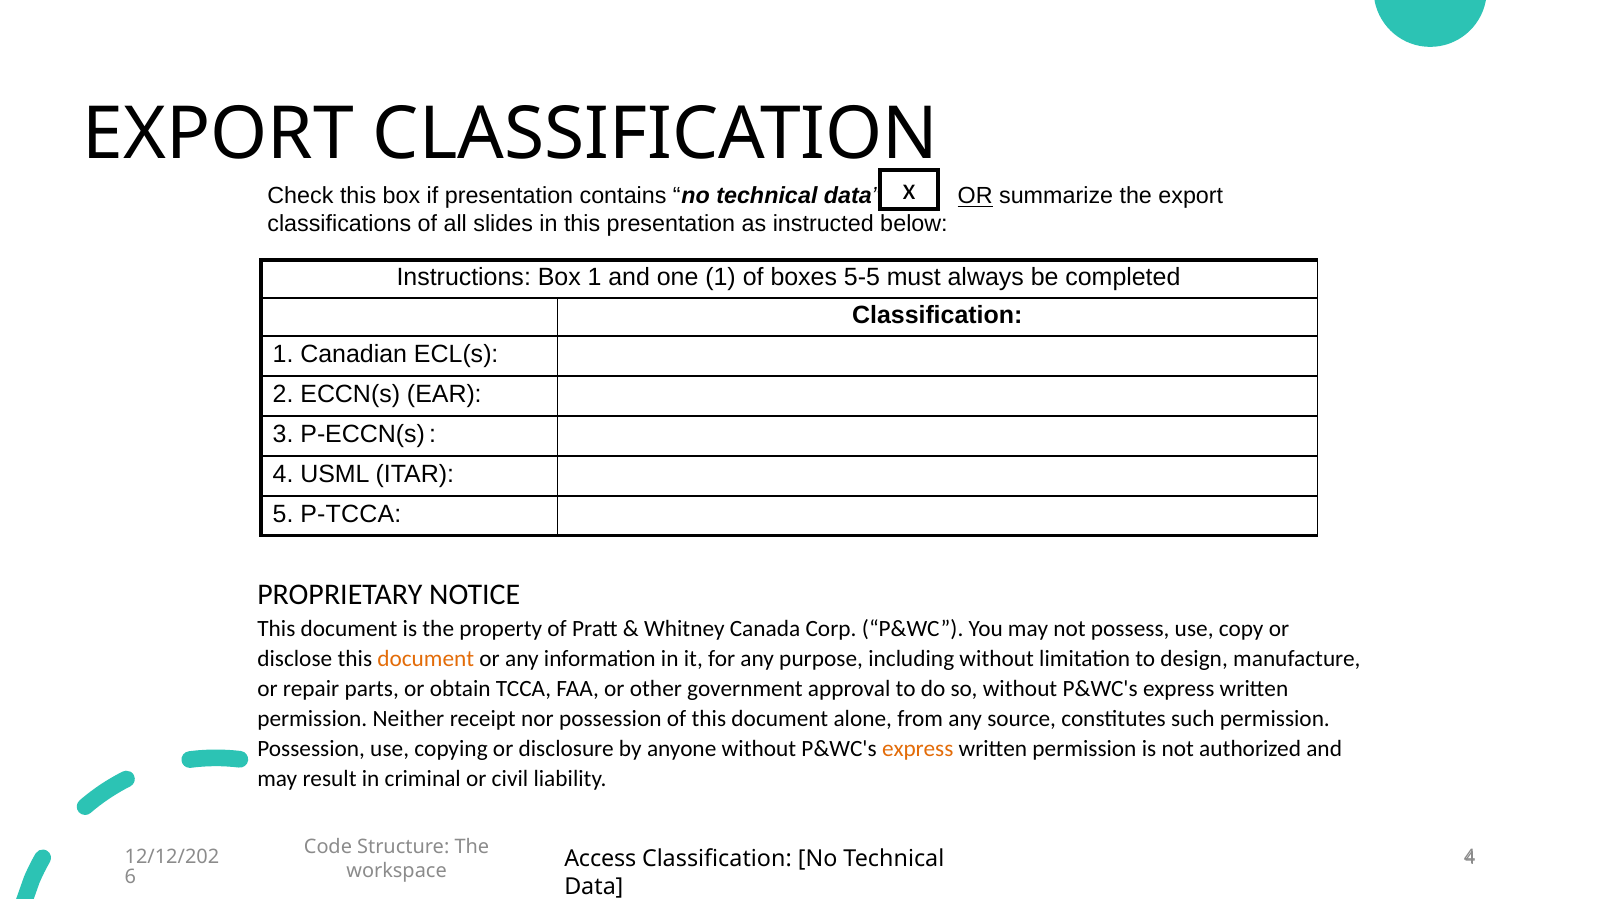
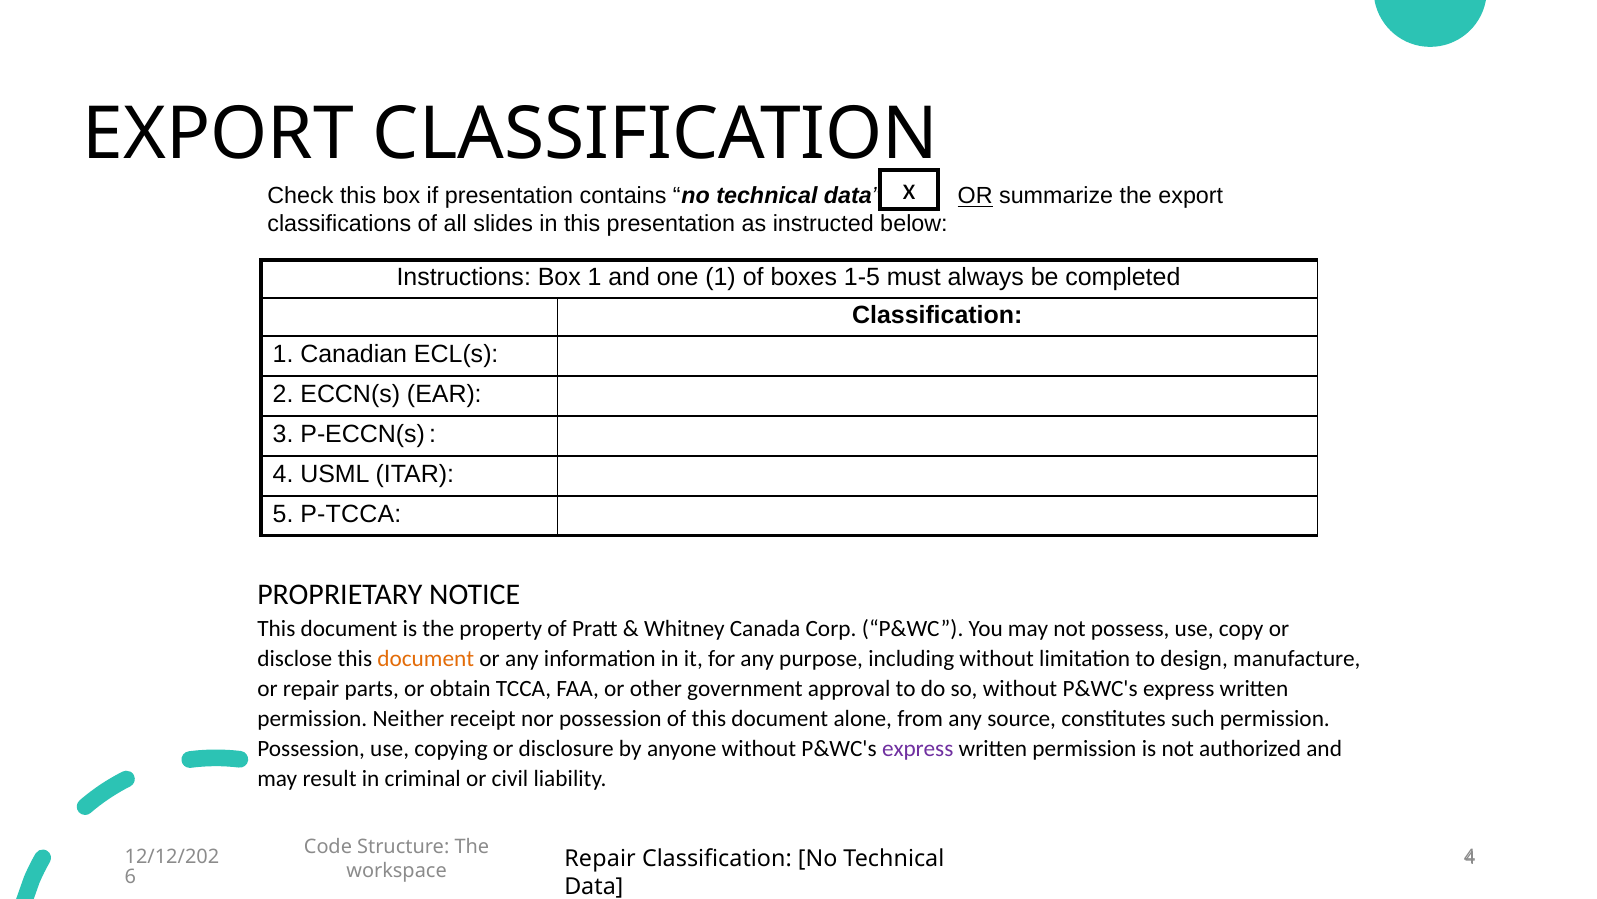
5-5: 5-5 -> 1-5 (862, 277)
express colour: orange -> purple (918, 748)
Access: Access -> Repair (600, 858)
